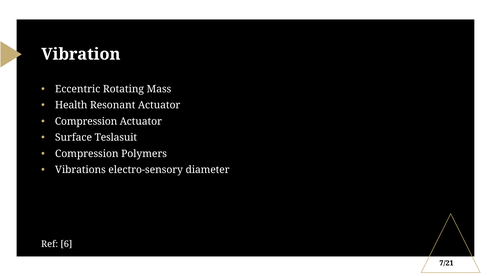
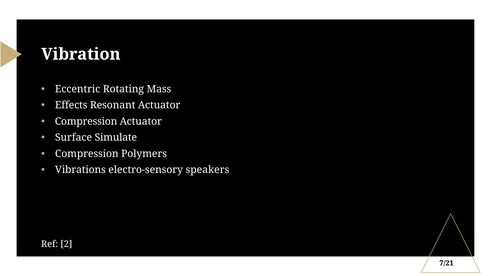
Health: Health -> Effects (71, 105)
Teslasuit: Teslasuit -> Simulate (116, 138)
diameter: diameter -> speakers (207, 170)
6: 6 -> 2 (66, 244)
